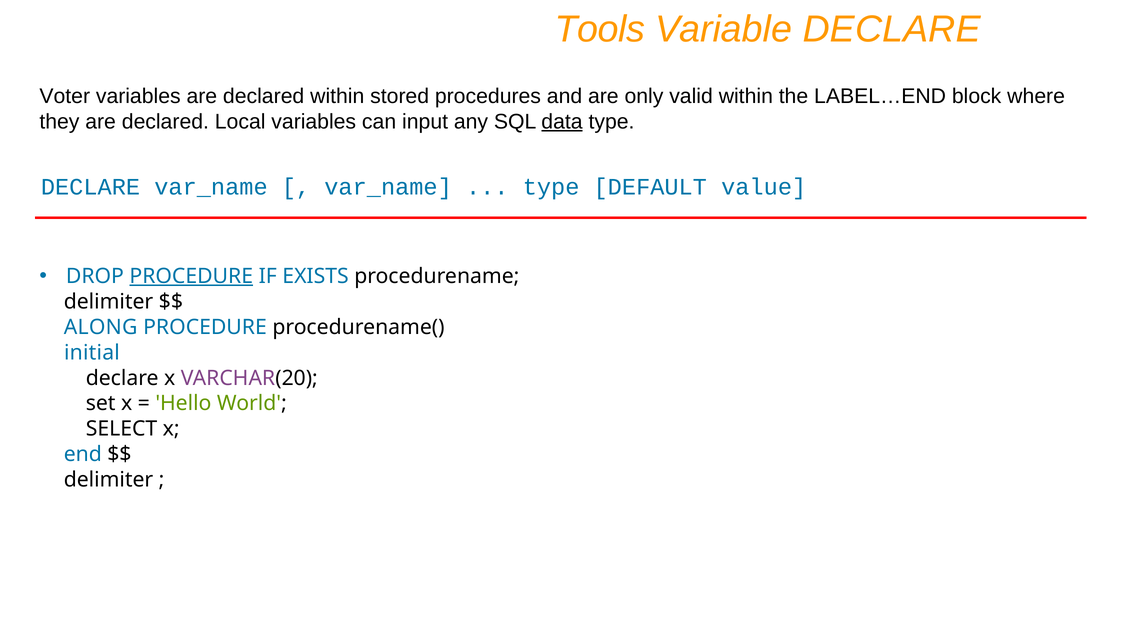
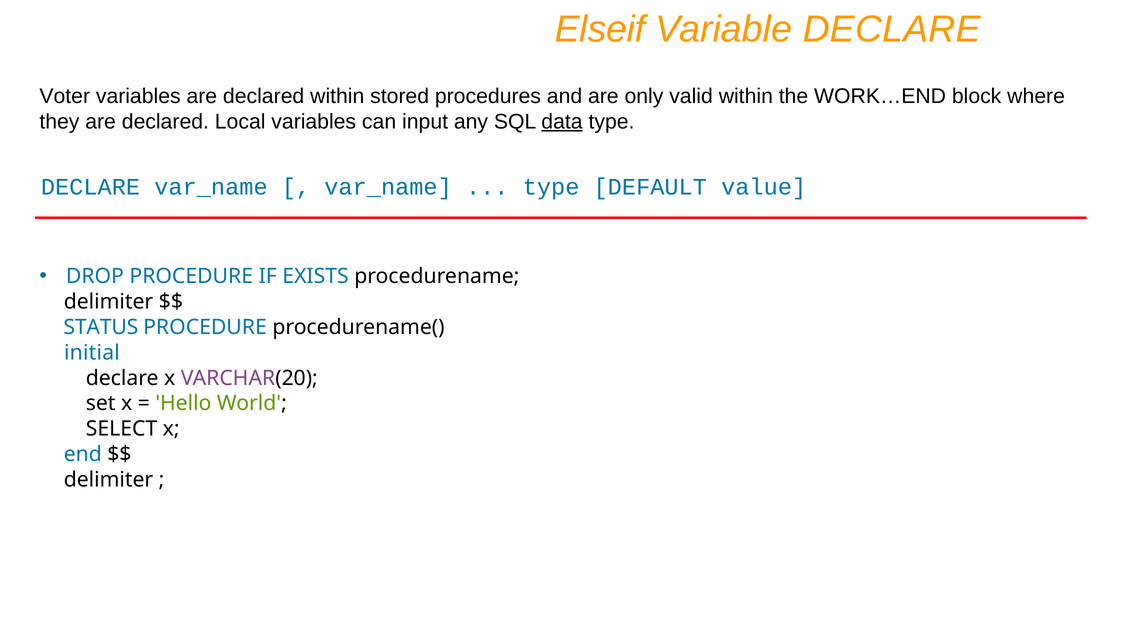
Tools: Tools -> Elseif (600, 29)
LABEL…END: LABEL…END -> WORK…END (880, 96)
PROCEDURE underline: present -> none (191, 276)
ALONG: ALONG -> STATUS (101, 327)
